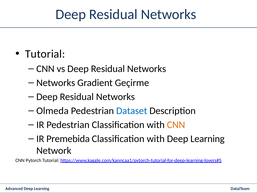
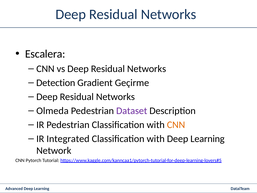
Tutorial: Tutorial -> Escalera (45, 54)
Networks: Networks -> Detection (56, 83)
Dataset colour: blue -> purple (132, 111)
Premebida: Premebida -> Integrated (68, 139)
